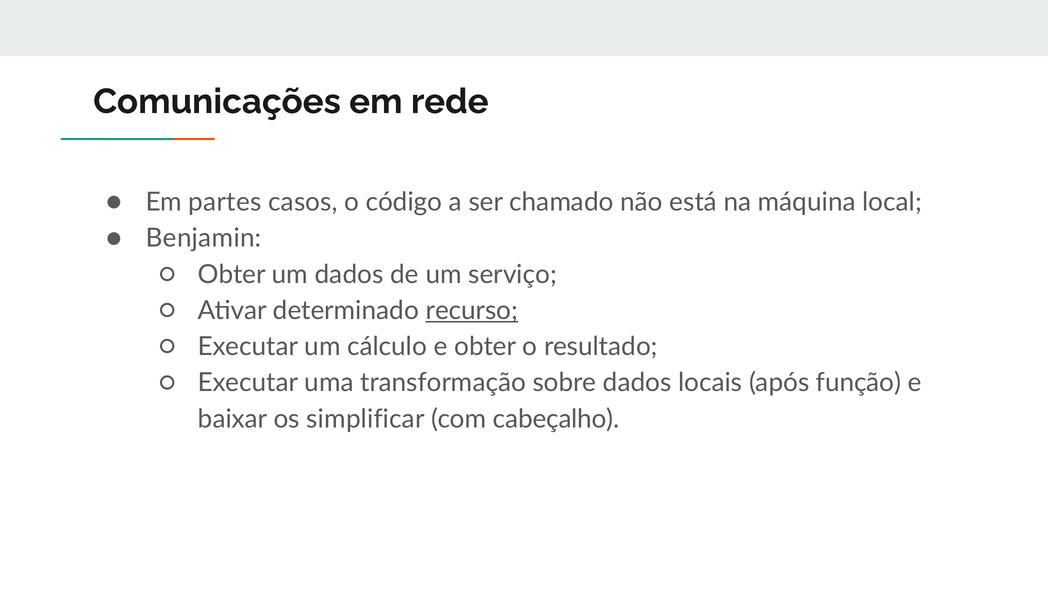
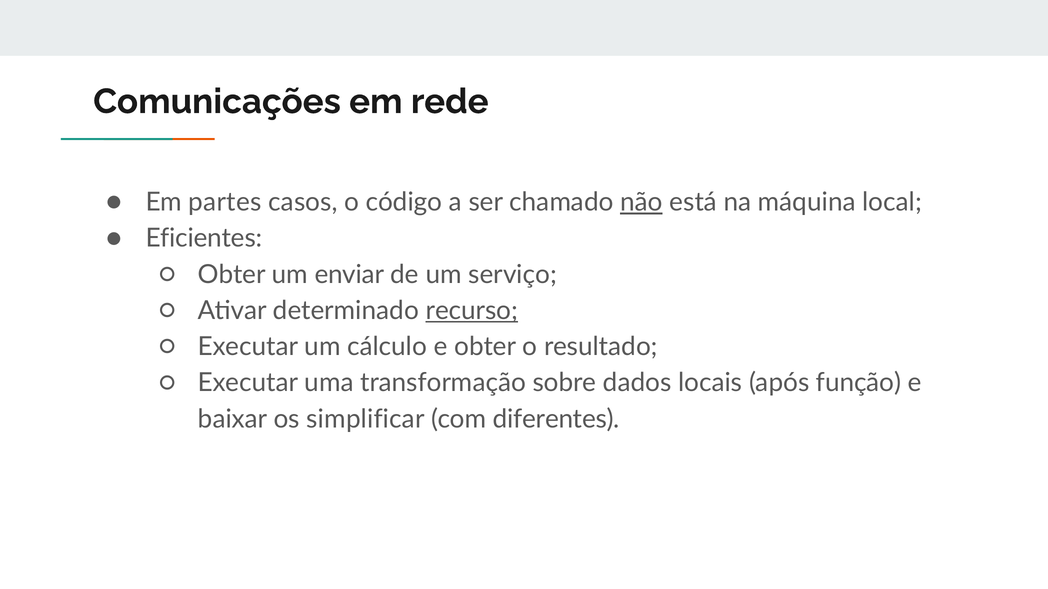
não underline: none -> present (641, 202)
Benjamin: Benjamin -> Eficientes (204, 239)
um dados: dados -> enviar (349, 275)
cabeçalho: cabeçalho -> diferentes (556, 419)
